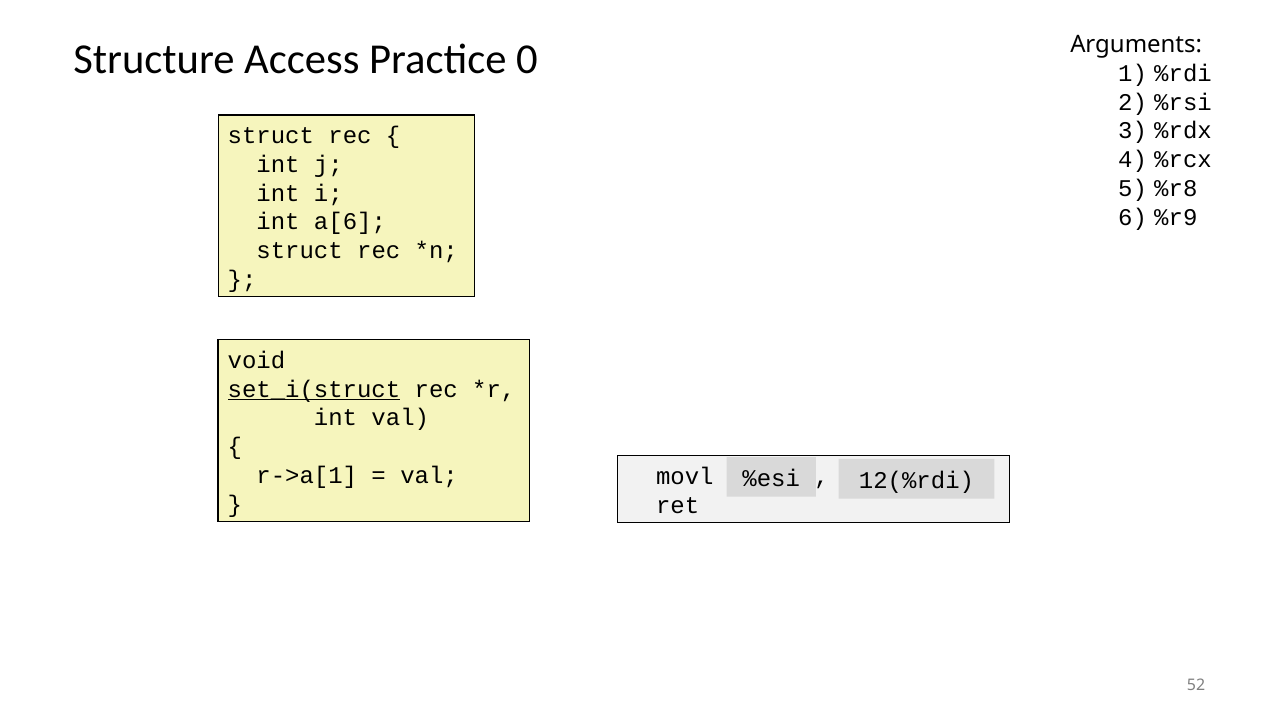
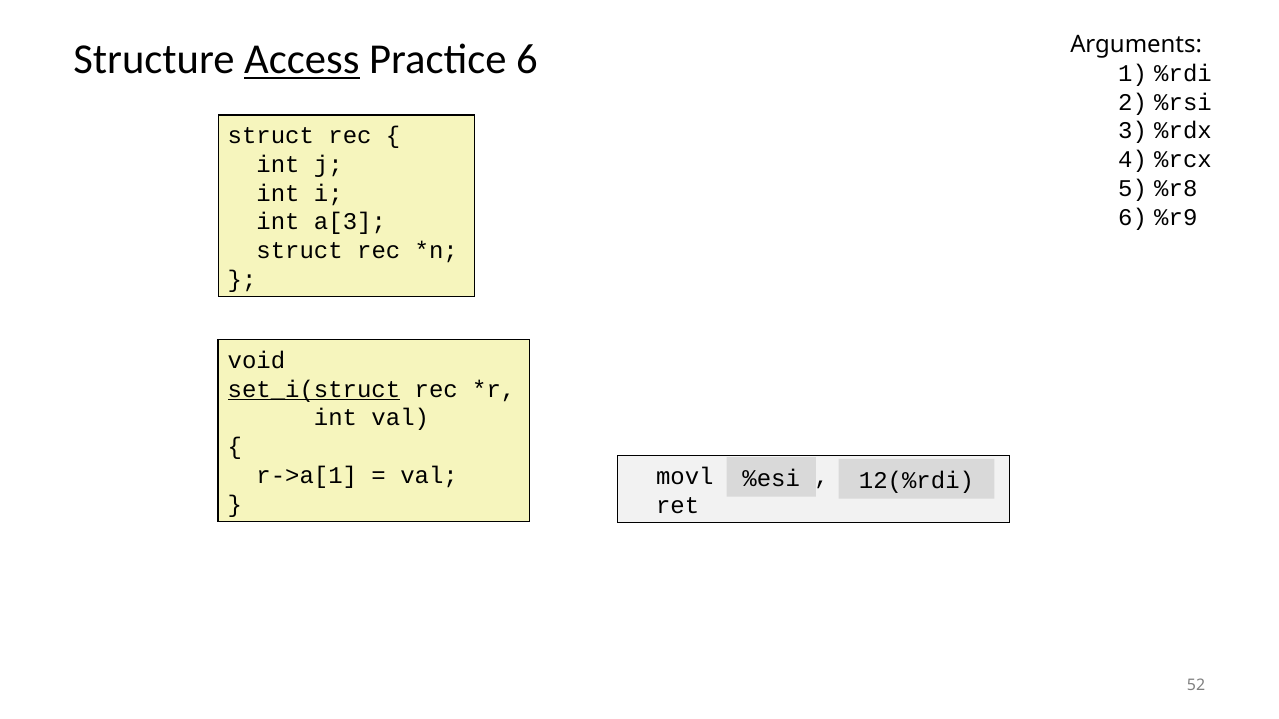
Access underline: none -> present (302, 60)
Practice 0: 0 -> 6 (527, 60)
a[6: a[6 -> a[3 (350, 222)
